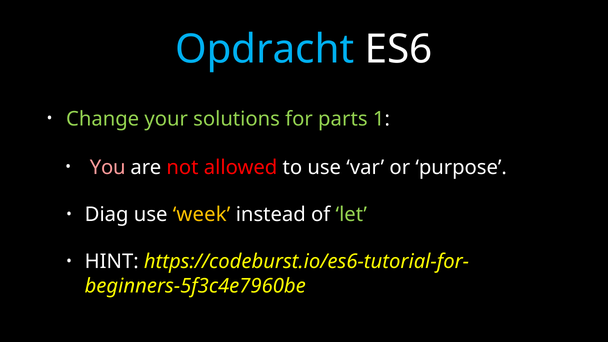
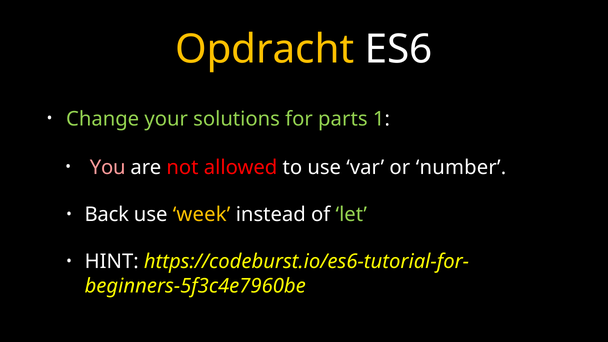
Opdracht colour: light blue -> yellow (265, 50)
purpose: purpose -> number (461, 167)
Diag: Diag -> Back (107, 215)
